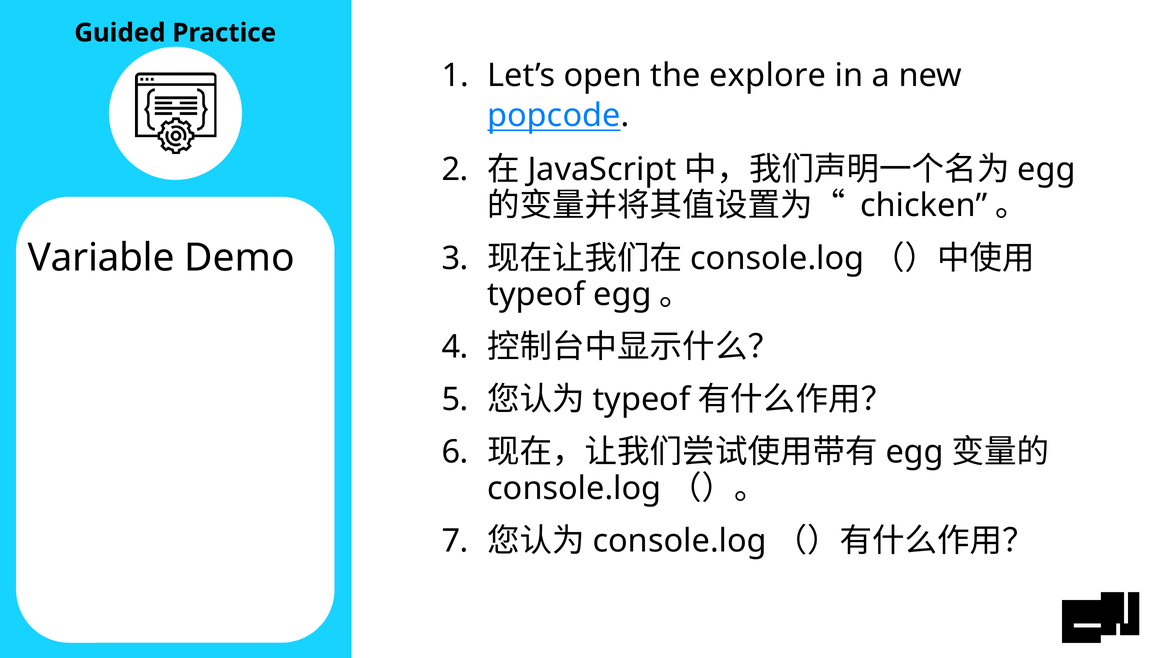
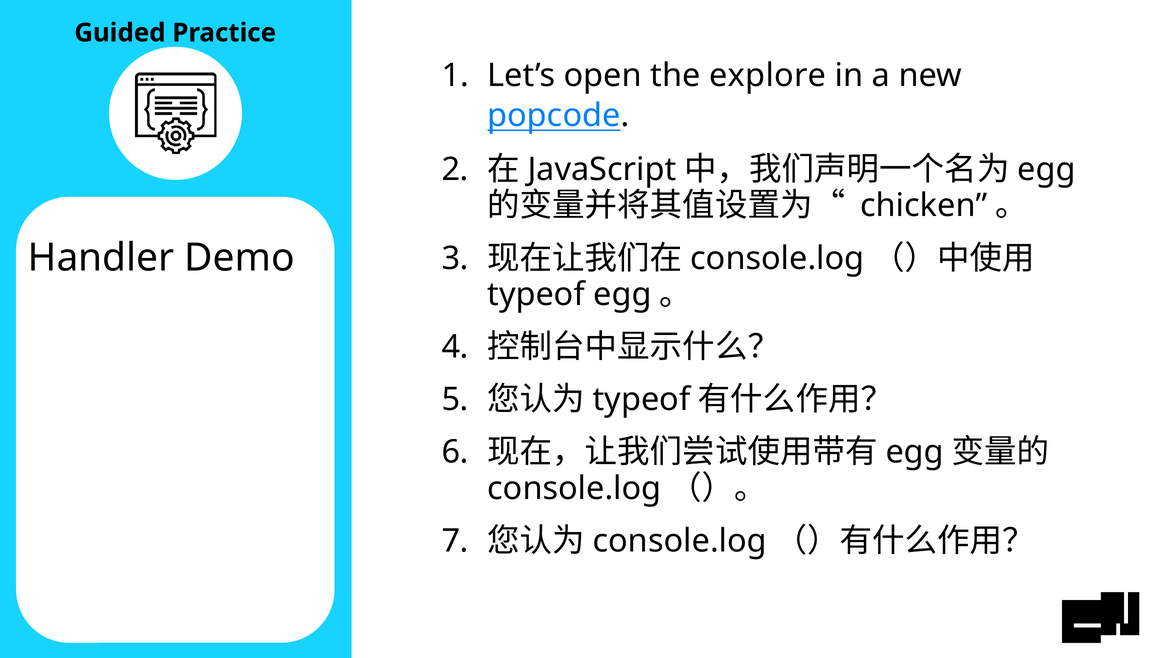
Variable: Variable -> Handler (101, 258)
